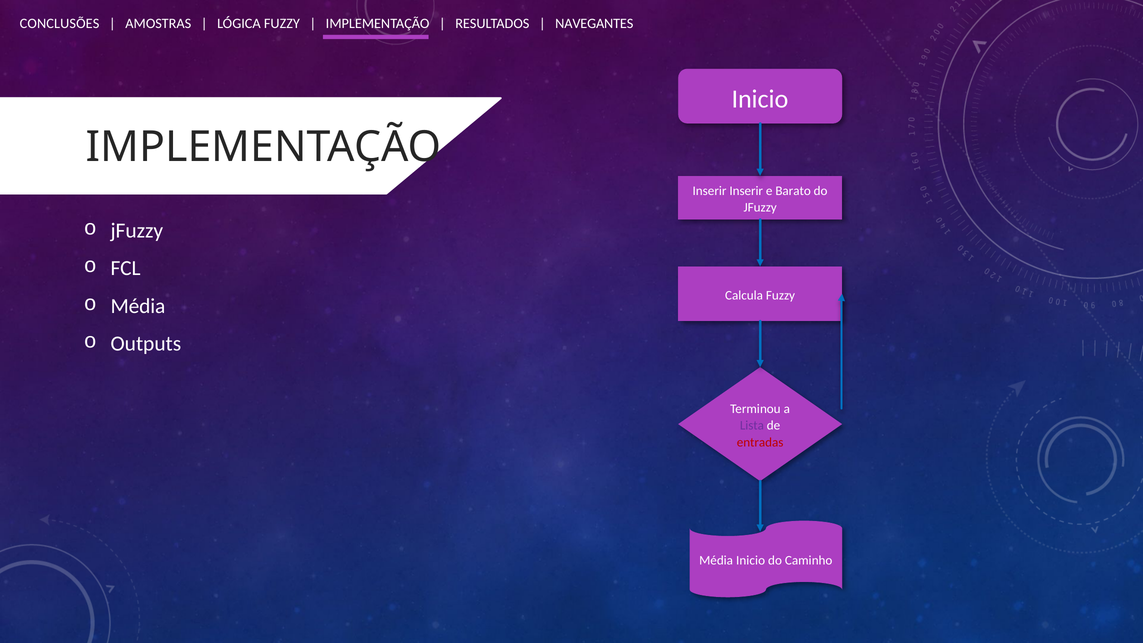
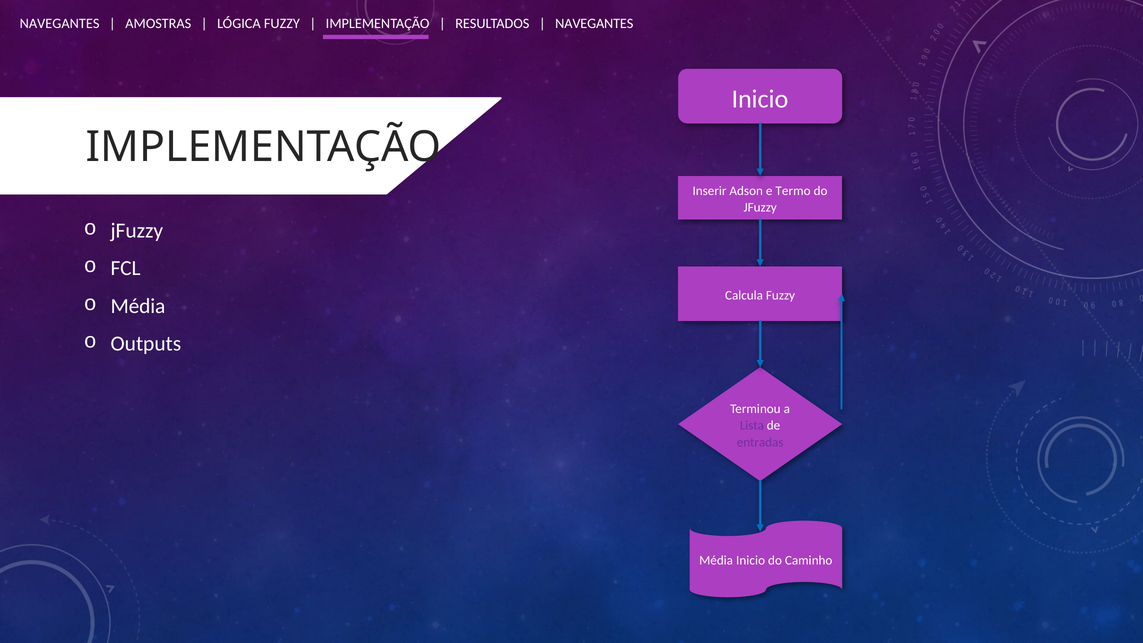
CONCLUSÕES: CONCLUSÕES -> NAVEGANTES (60, 24)
Inserir Inserir: Inserir -> Adson (746, 191)
Barato: Barato -> Termo (793, 191)
entradas colour: red -> purple (760, 442)
